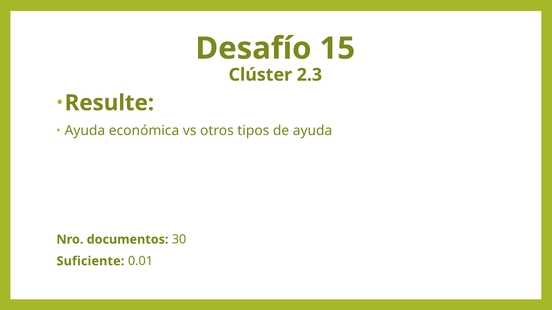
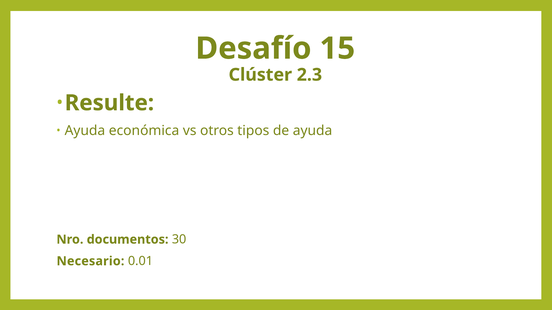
Suficiente: Suficiente -> Necesario (90, 262)
